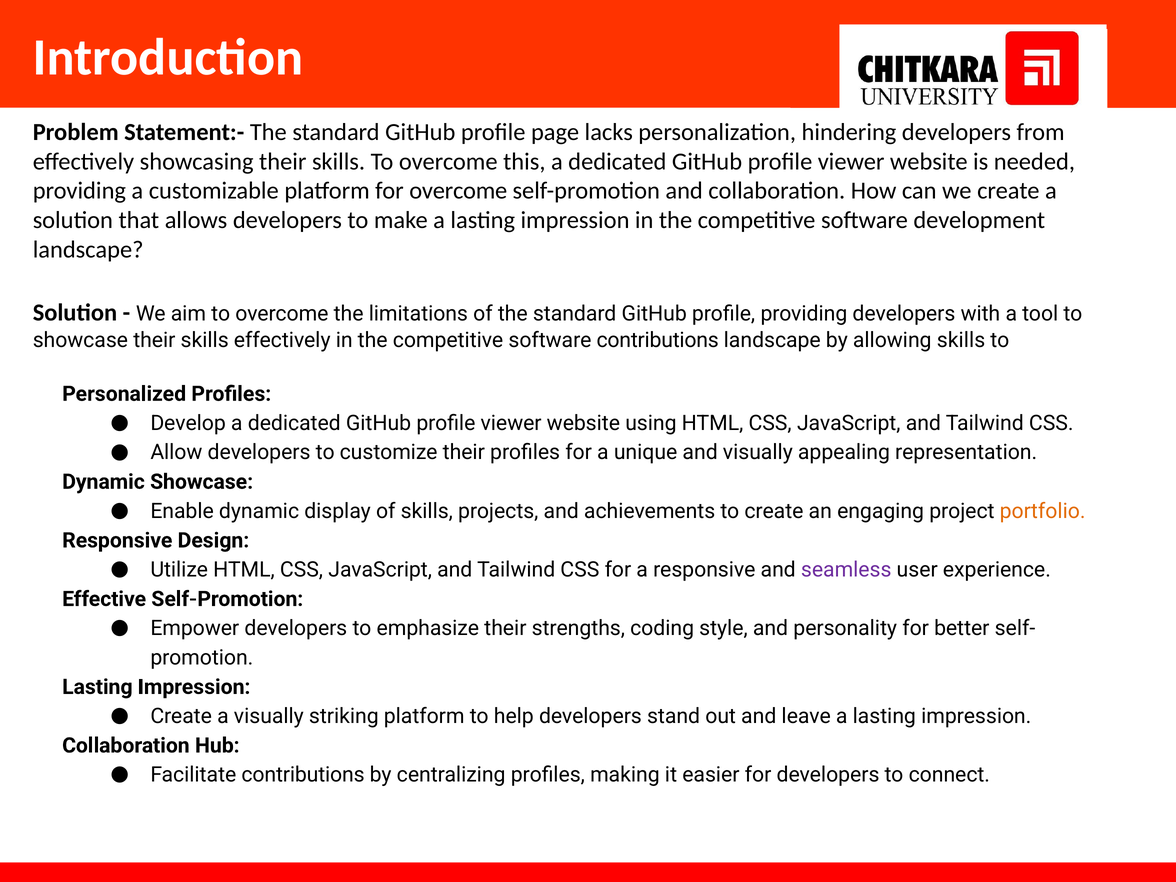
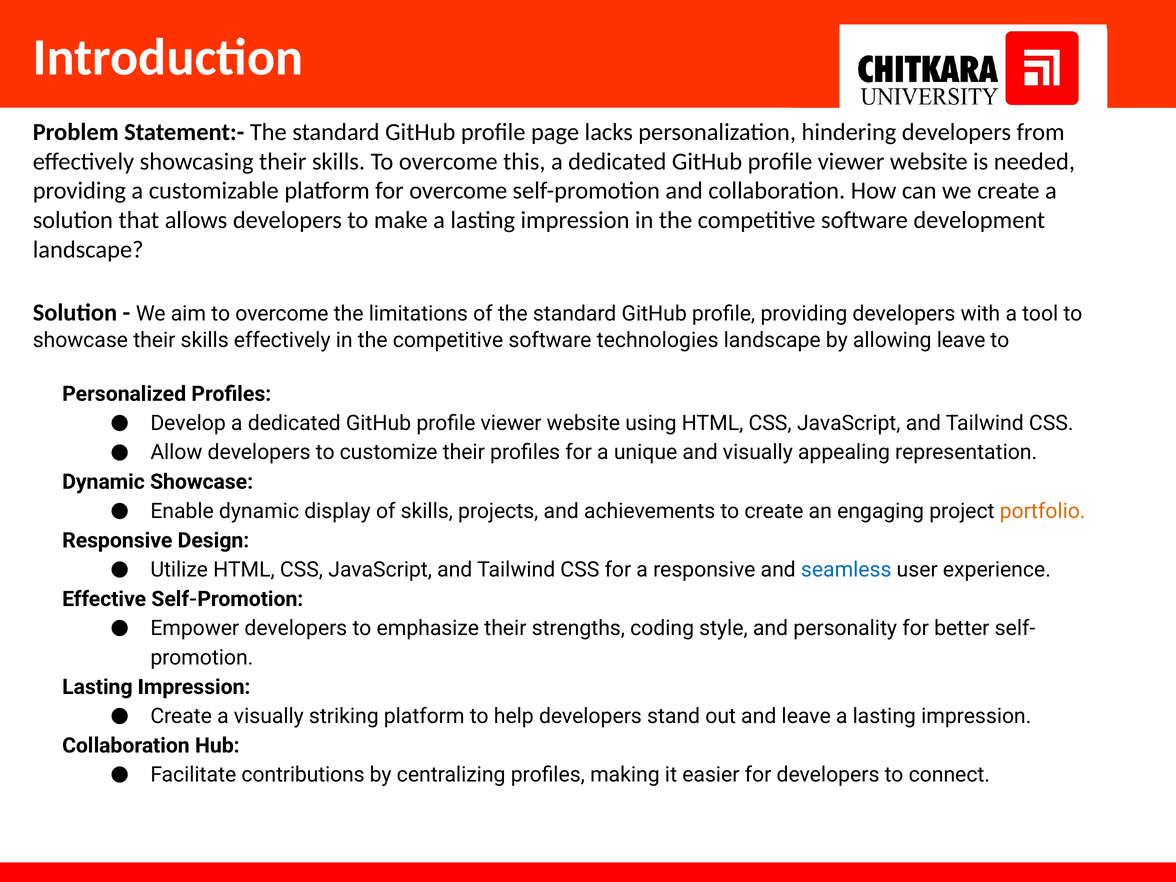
software contributions: contributions -> technologies (658, 340)
allowing skills: skills -> leave (961, 340)
seamless colour: purple -> blue (846, 570)
